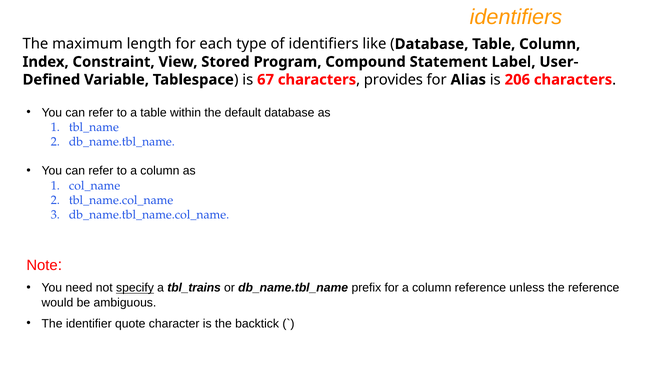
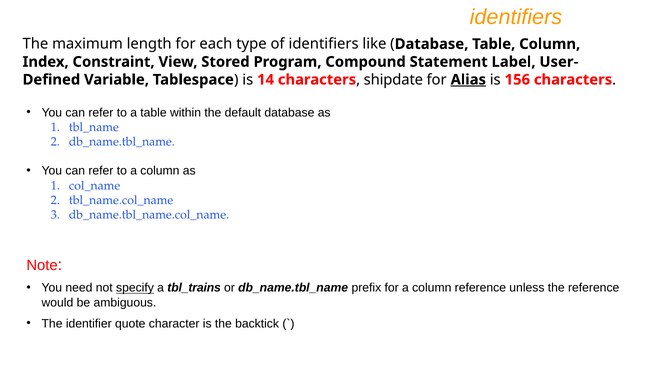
67: 67 -> 14 (266, 80)
provides: provides -> shipdate (393, 80)
Alias underline: none -> present (468, 80)
206: 206 -> 156 (517, 80)
